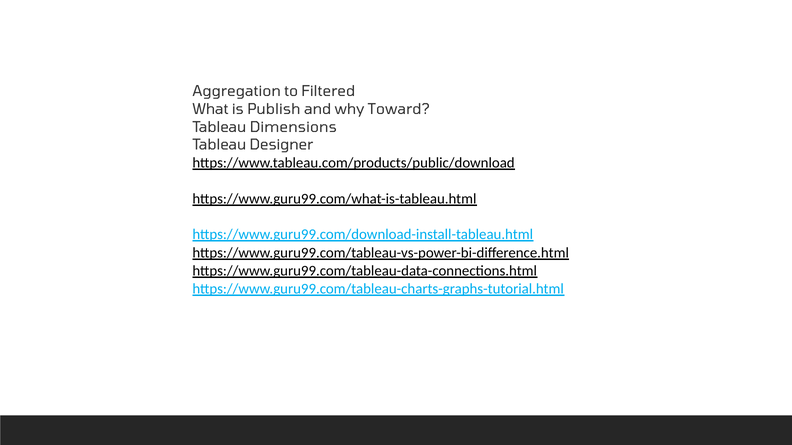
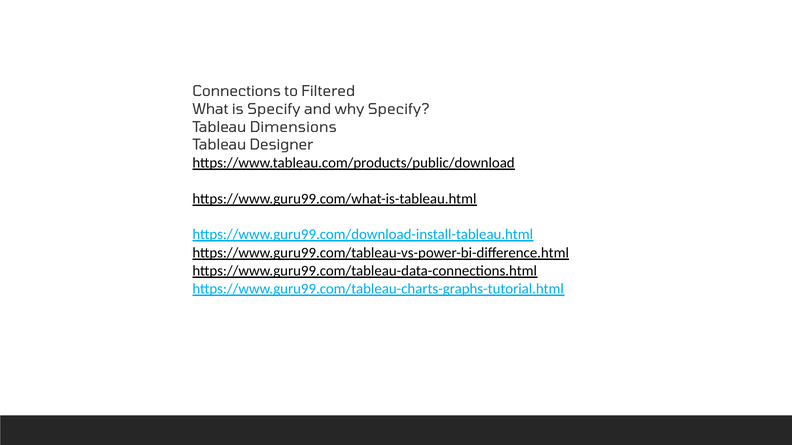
Aggregation: Aggregation -> Connections (237, 92)
is Publish: Publish -> Specify (274, 109)
why Toward: Toward -> Specify (399, 109)
